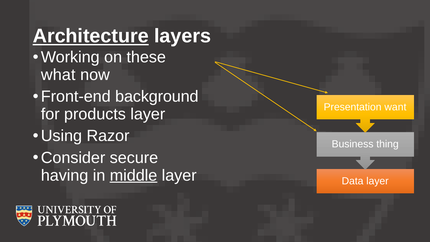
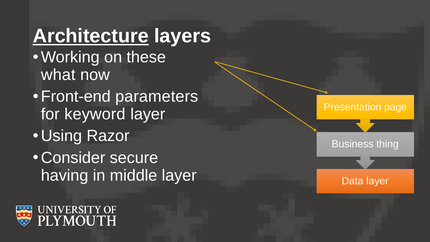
background: background -> parameters (157, 97)
want: want -> page (396, 107)
products: products -> keyword (95, 114)
middle underline: present -> none (134, 175)
